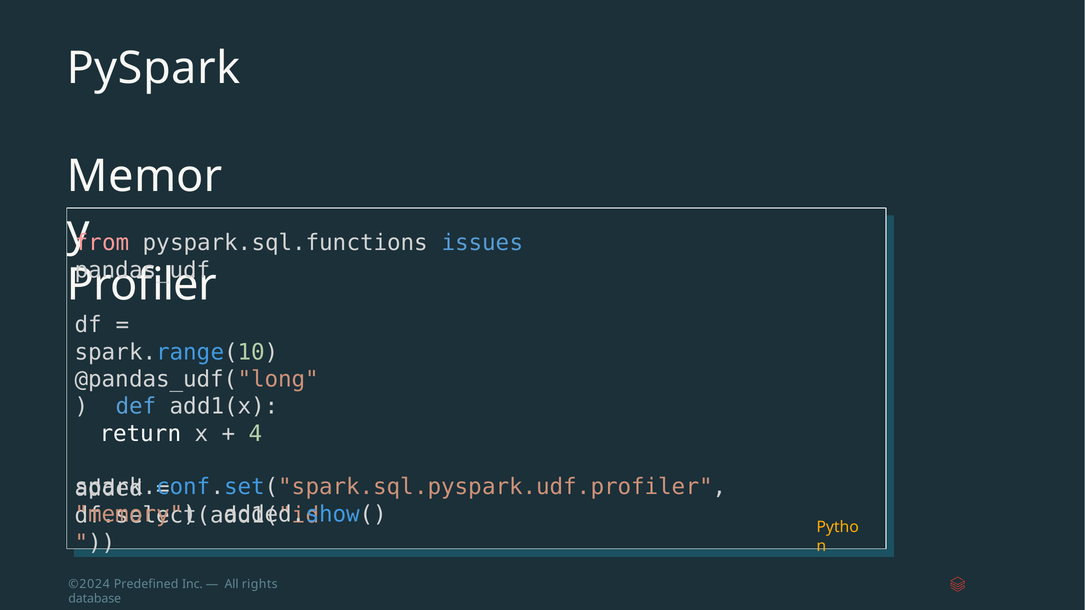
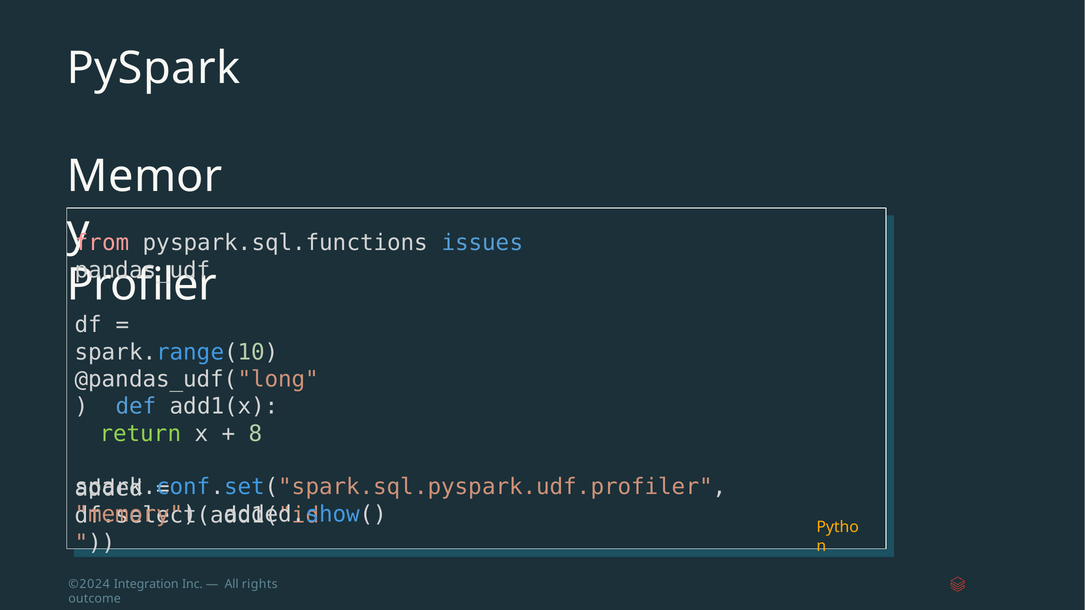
return colour: white -> light green (140, 434)
4: 4 -> 8 (256, 434)
Predefined: Predefined -> Integration (146, 584)
database: database -> outcome (95, 599)
